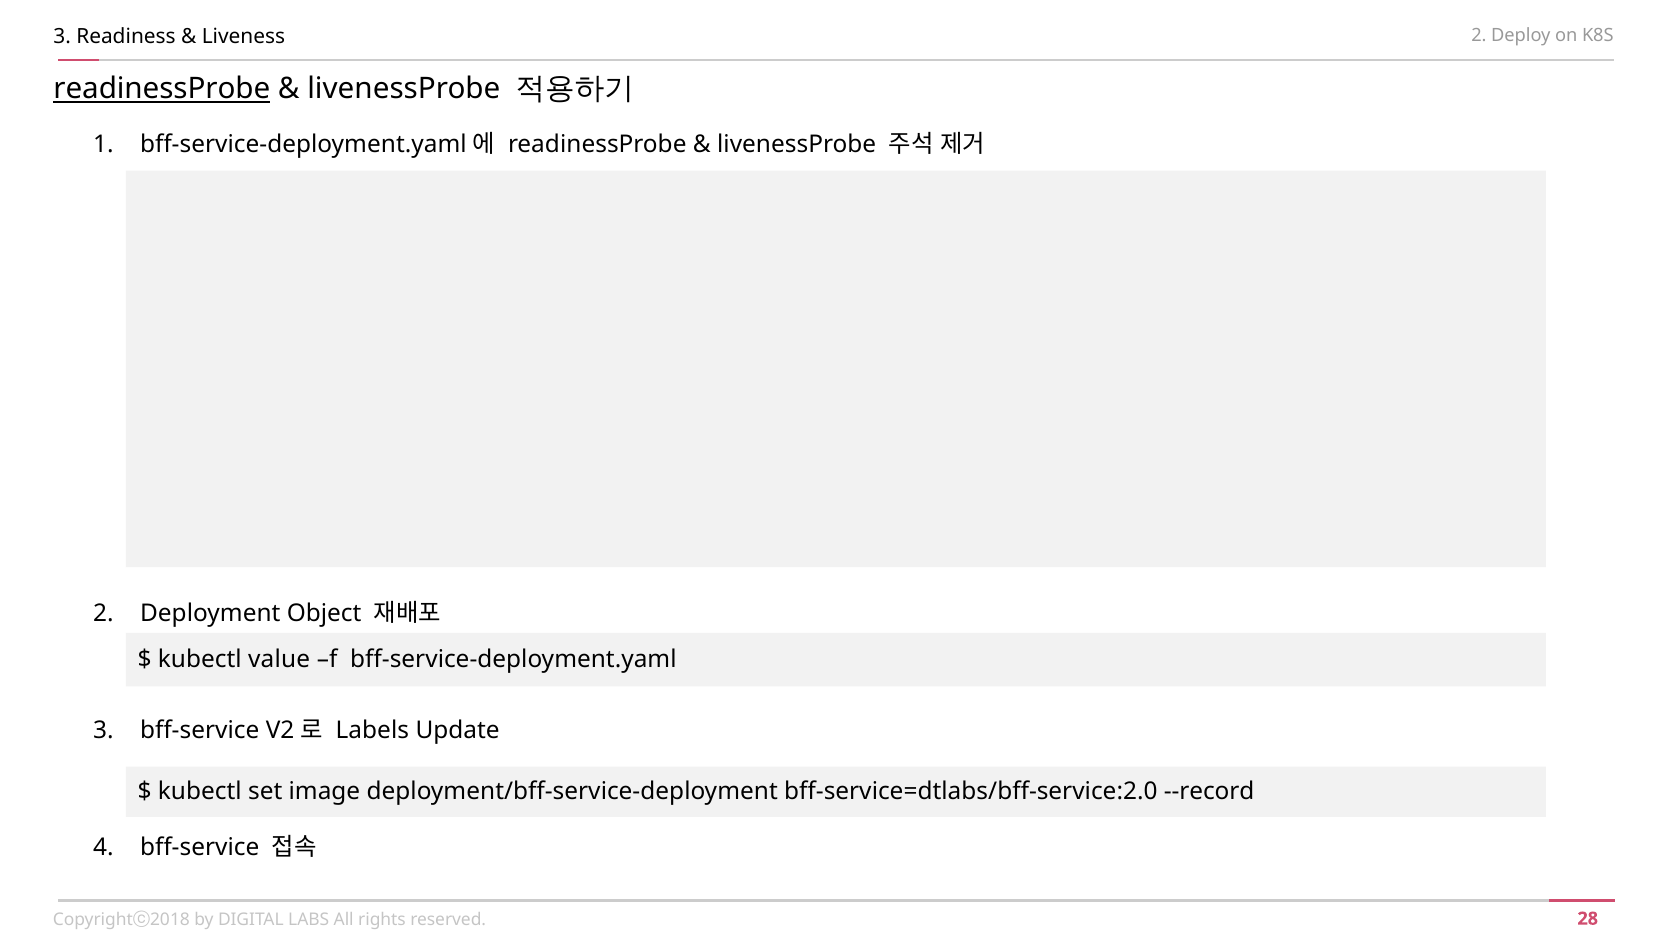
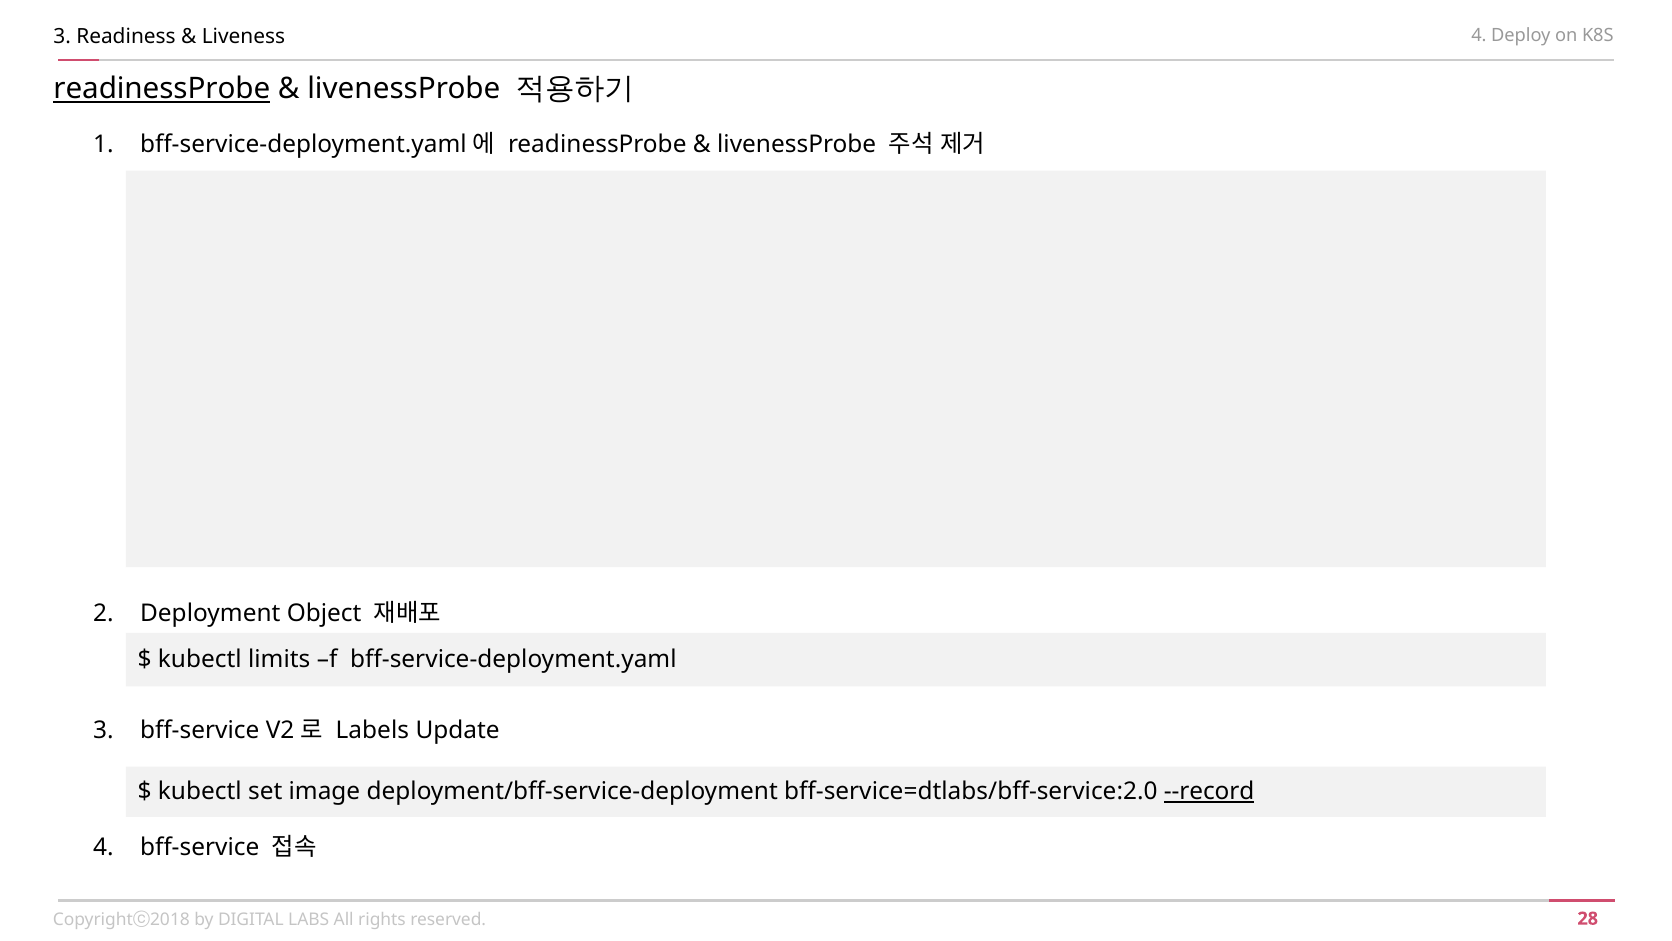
Liveness 2: 2 -> 4 (1479, 36)
value: value -> limits (279, 659)
--record underline: none -> present (1209, 791)
